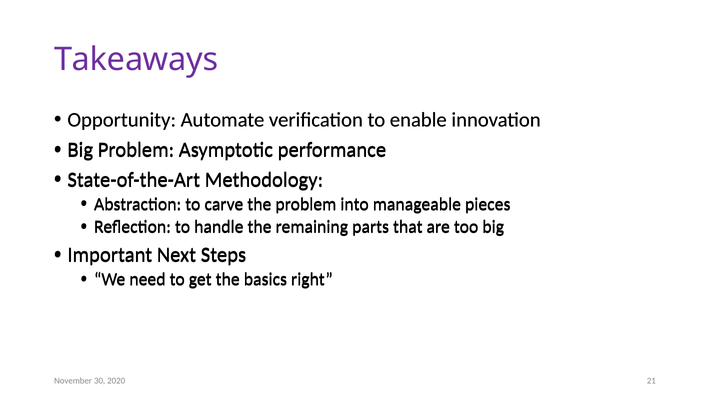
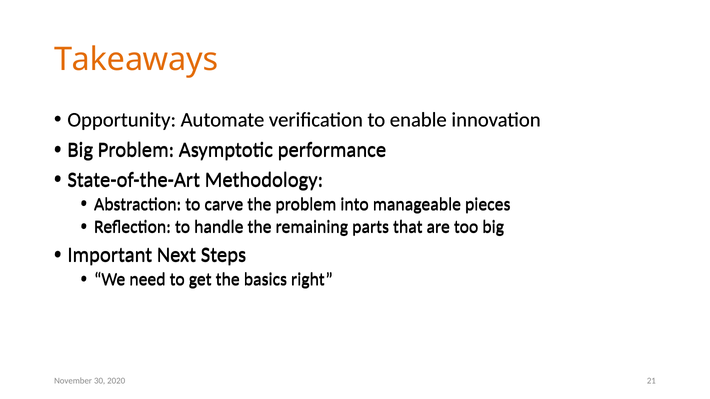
Takeaways colour: purple -> orange (136, 60)
